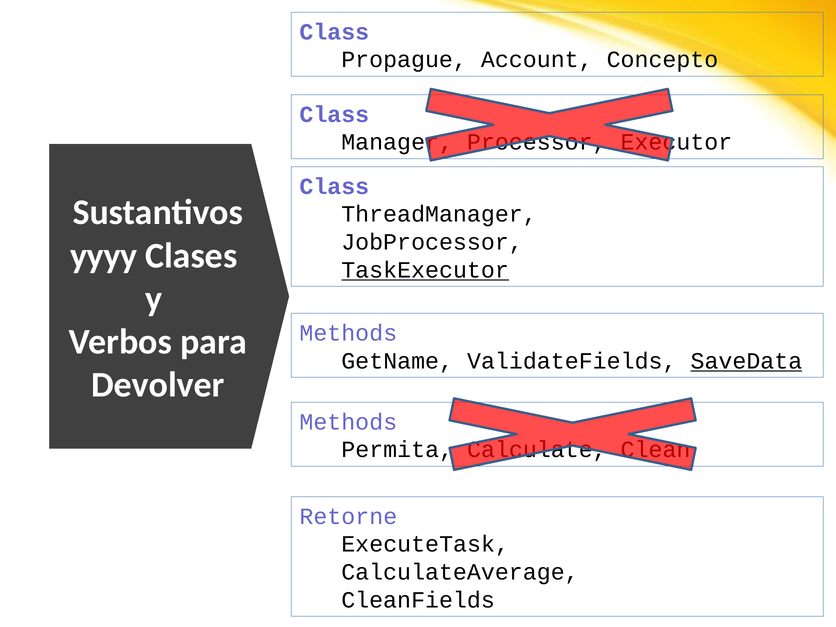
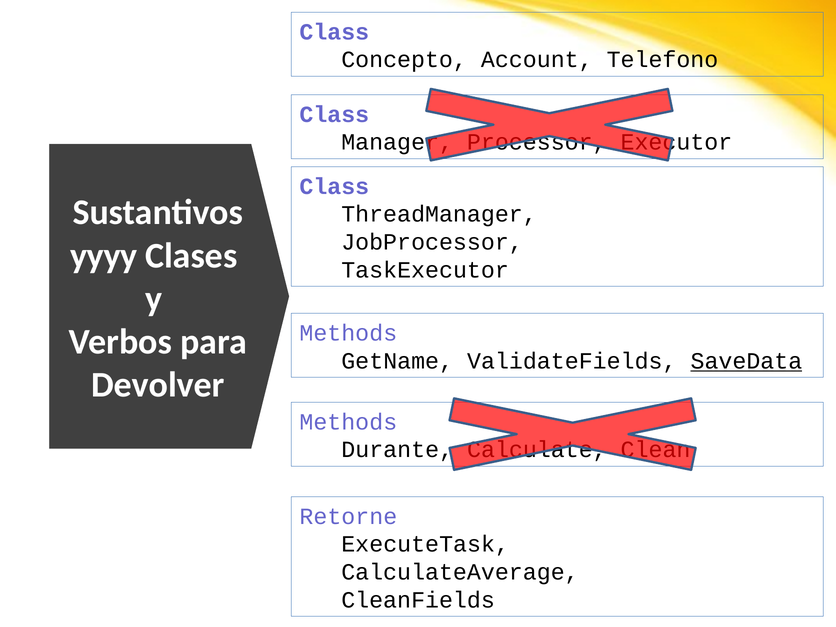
Propague: Propague -> Concepto (404, 60)
Concepto: Concepto -> Telefono (662, 60)
TaskExecutor underline: present -> none (425, 270)
Permita: Permita -> Durante (397, 450)
